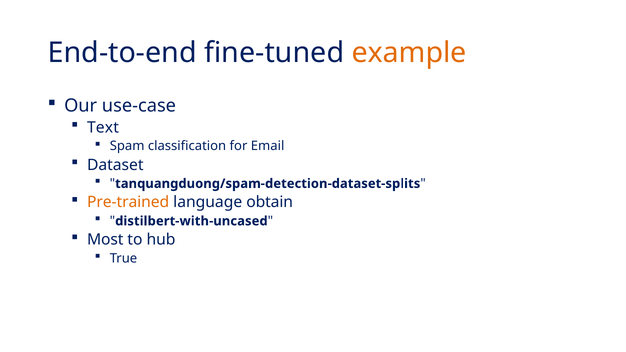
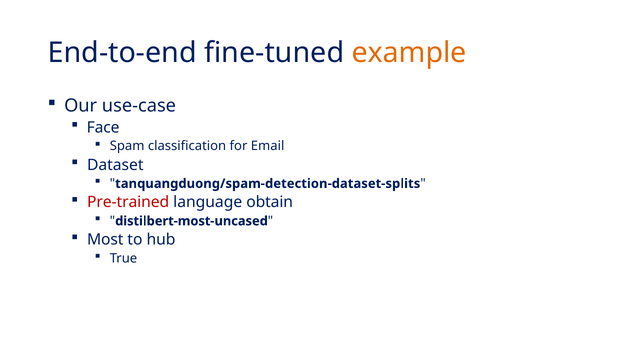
Text: Text -> Face (103, 127)
Pre-trained colour: orange -> red (128, 202)
distilbert-with-uncased: distilbert-with-uncased -> distilbert-most-uncased (191, 221)
